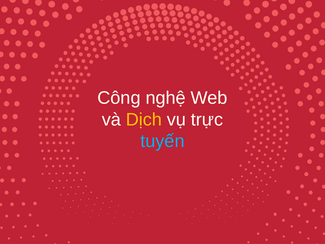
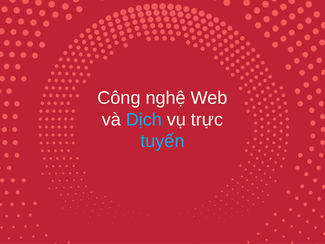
Dịch colour: yellow -> light blue (144, 119)
